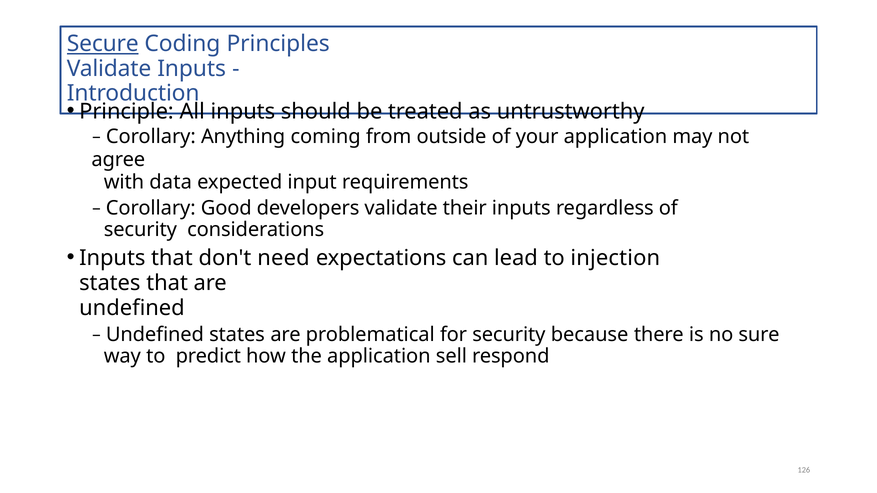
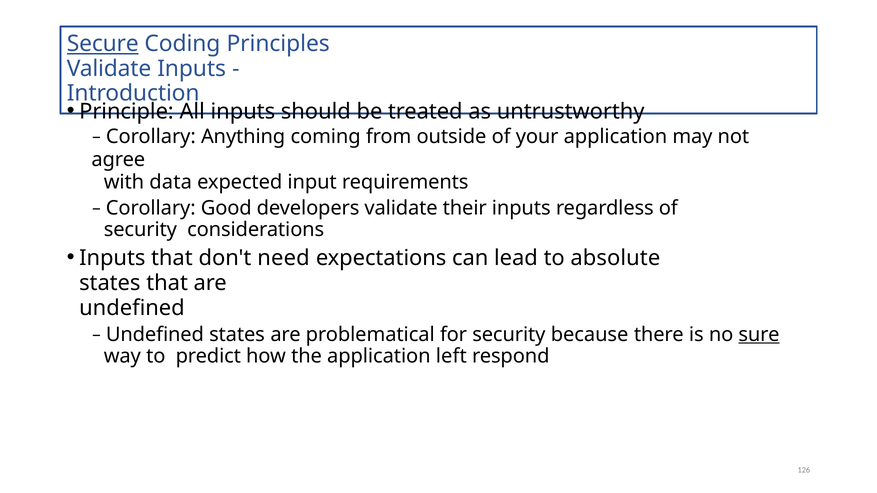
injection: injection -> absolute (615, 258)
sure underline: none -> present (759, 335)
sell: sell -> left (451, 356)
